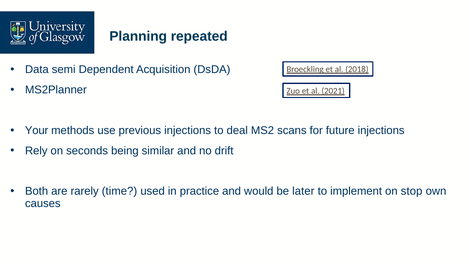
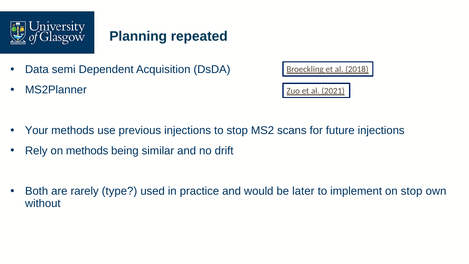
to deal: deal -> stop (237, 130)
on seconds: seconds -> methods (87, 151)
time: time -> type (119, 191)
causes: causes -> without (43, 203)
